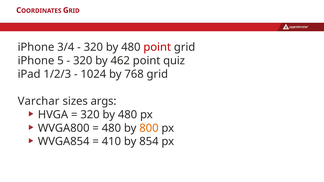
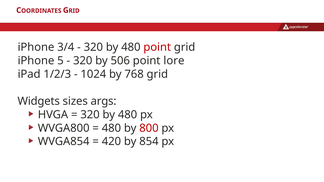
462: 462 -> 506 (120, 61)
quiz: quiz -> lore (174, 61)
Varchar: Varchar -> Widgets (39, 101)
800 colour: orange -> red (149, 128)
410: 410 -> 420 (111, 142)
